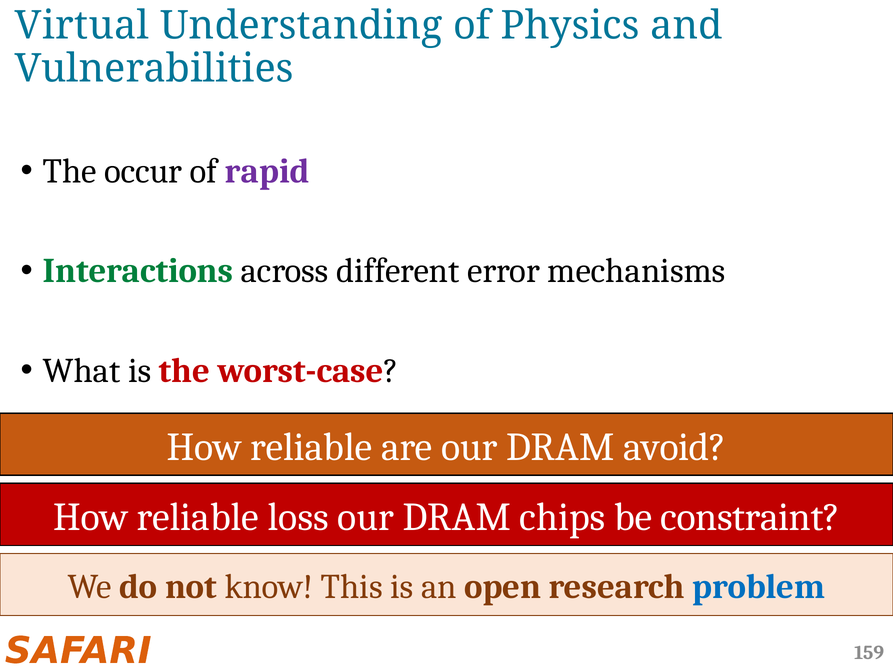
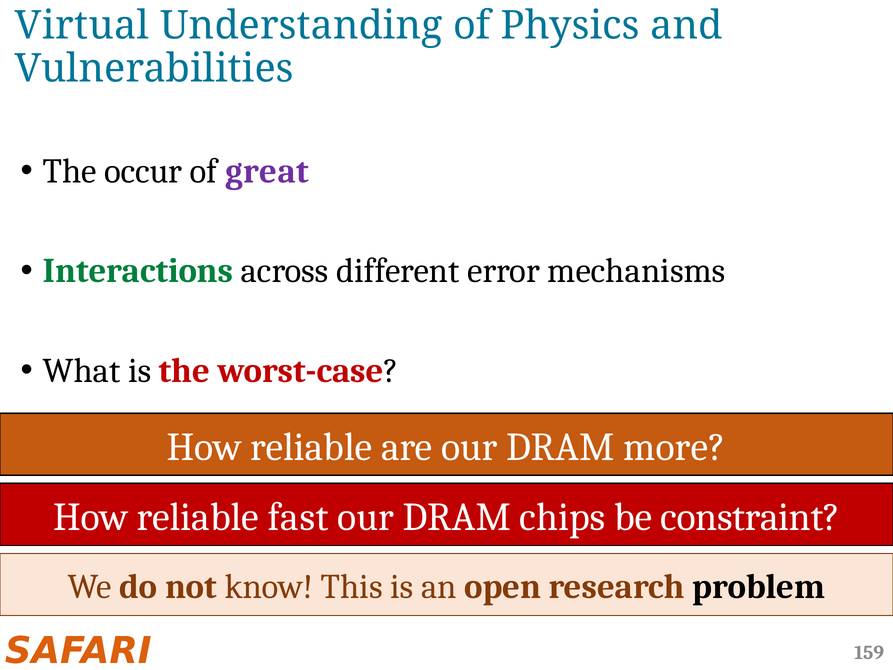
rapid: rapid -> great (267, 171)
avoid: avoid -> more (674, 447)
loss: loss -> fast (298, 517)
problem colour: blue -> black (759, 586)
